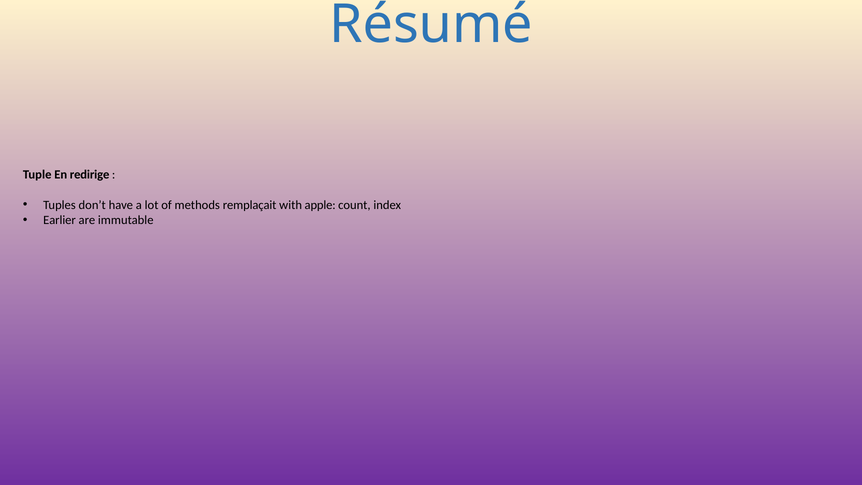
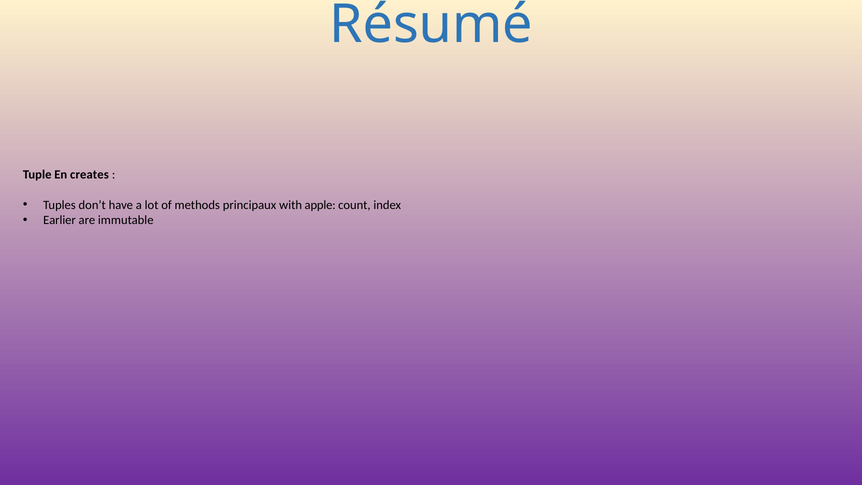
redirige: redirige -> creates (89, 175)
remplaçait: remplaçait -> principaux (250, 205)
